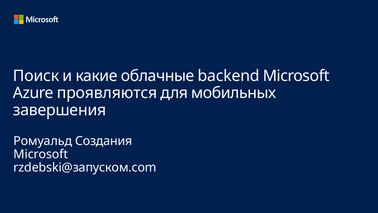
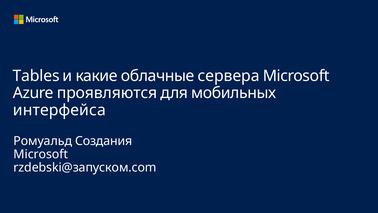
Поиск: Поиск -> Tables (36, 76)
backend: backend -> сервера (229, 76)
завершения: завершения -> интерфейса (59, 110)
